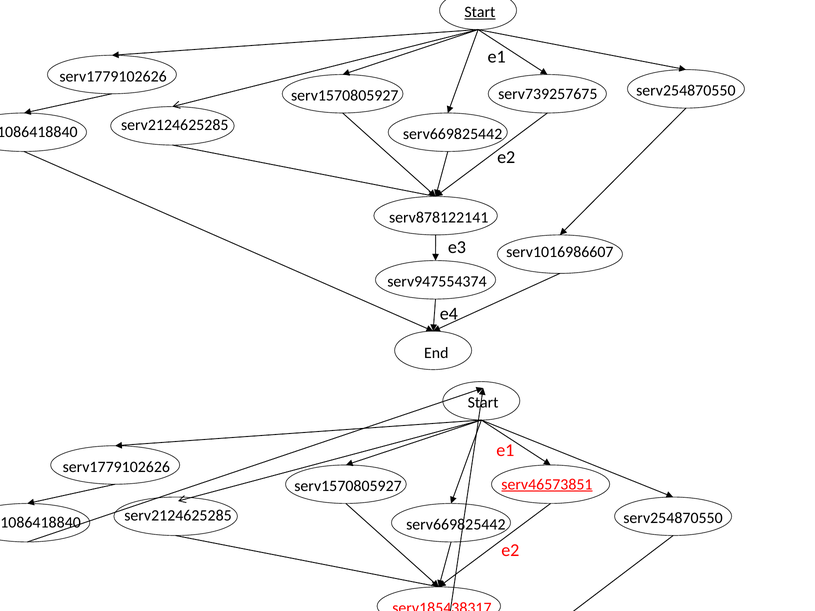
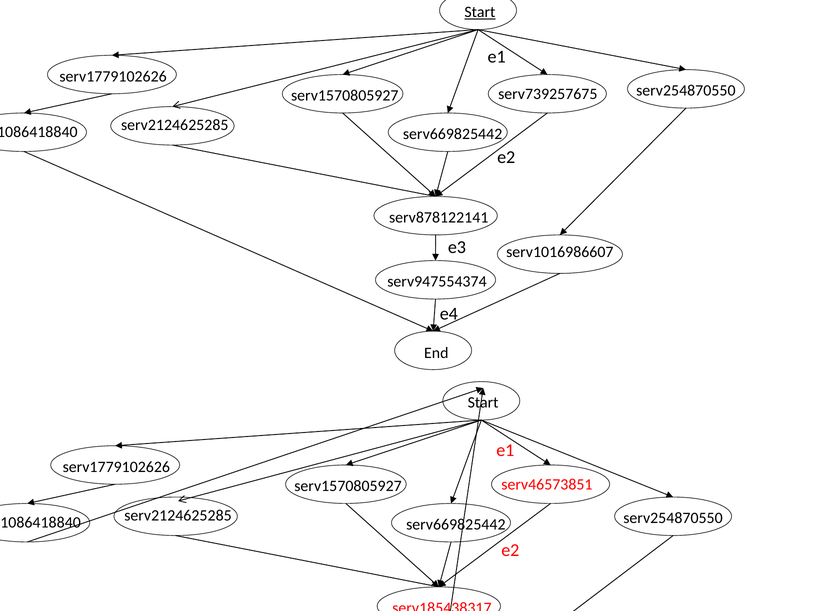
serv46573851 underline: present -> none (547, 485)
